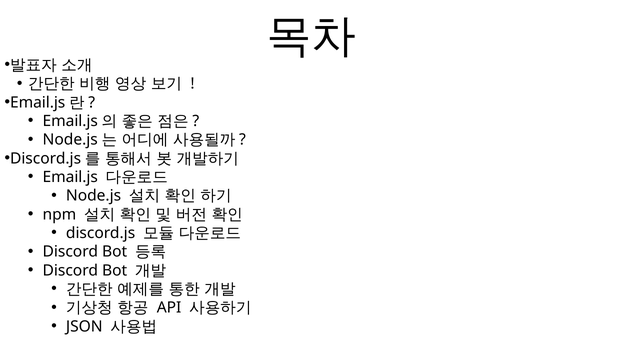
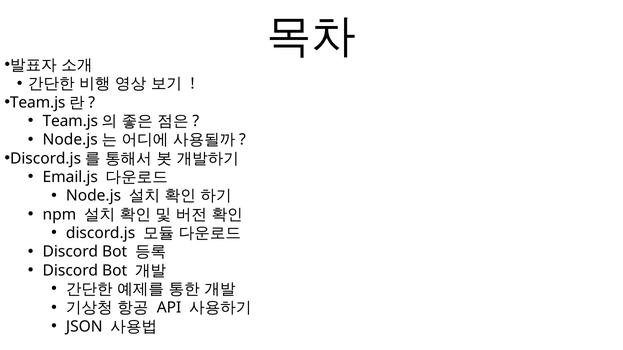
Email.js: Email.js -> Team.js (38, 103)
Email.js: Email.js -> Team.js (70, 121)
